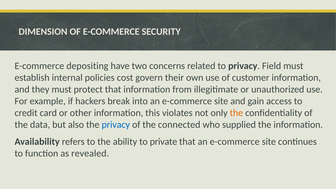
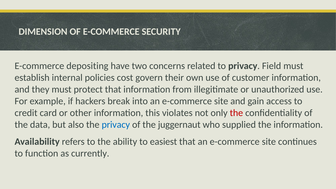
the colour: orange -> red (236, 113)
connected: connected -> juggernaut (179, 125)
private: private -> easiest (163, 142)
revealed: revealed -> currently (90, 153)
